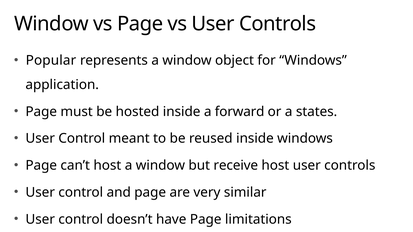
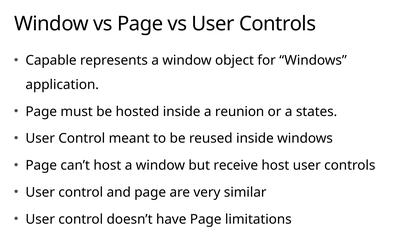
Popular: Popular -> Capable (51, 61)
forward: forward -> reunion (240, 112)
